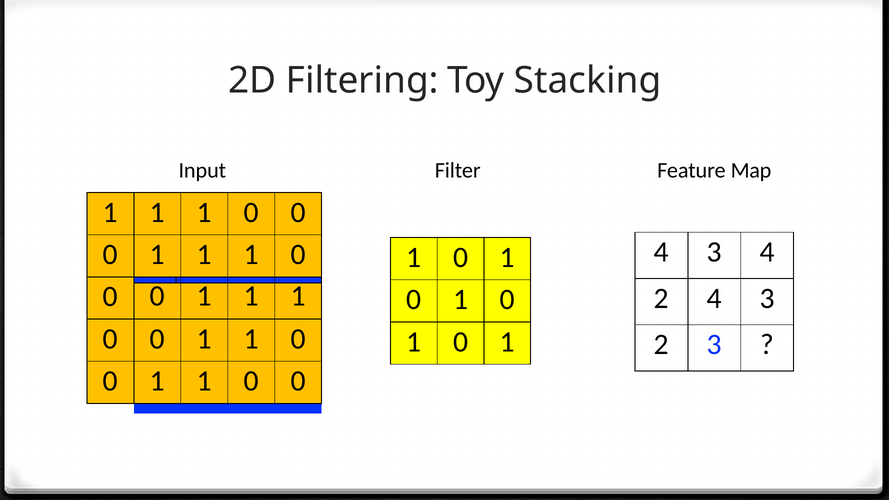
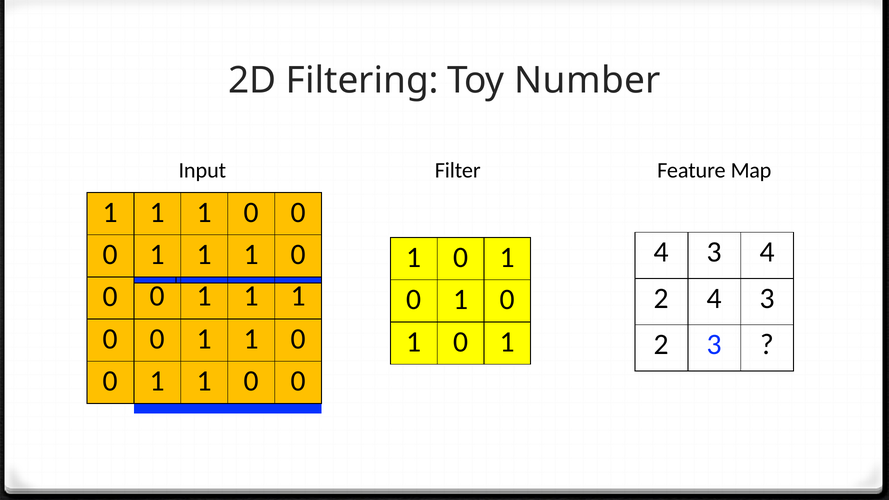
Stacking: Stacking -> Number (587, 81)
